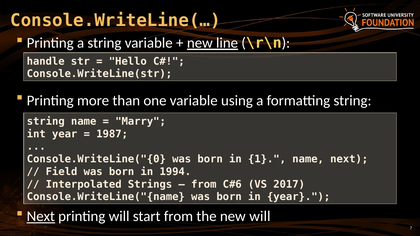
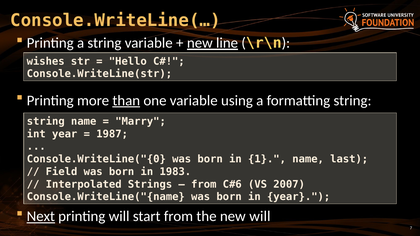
handle: handle -> wishes (46, 61)
than underline: none -> present (126, 101)
name next: next -> last (349, 159)
1994: 1994 -> 1983 (175, 172)
2017: 2017 -> 2007 (289, 185)
